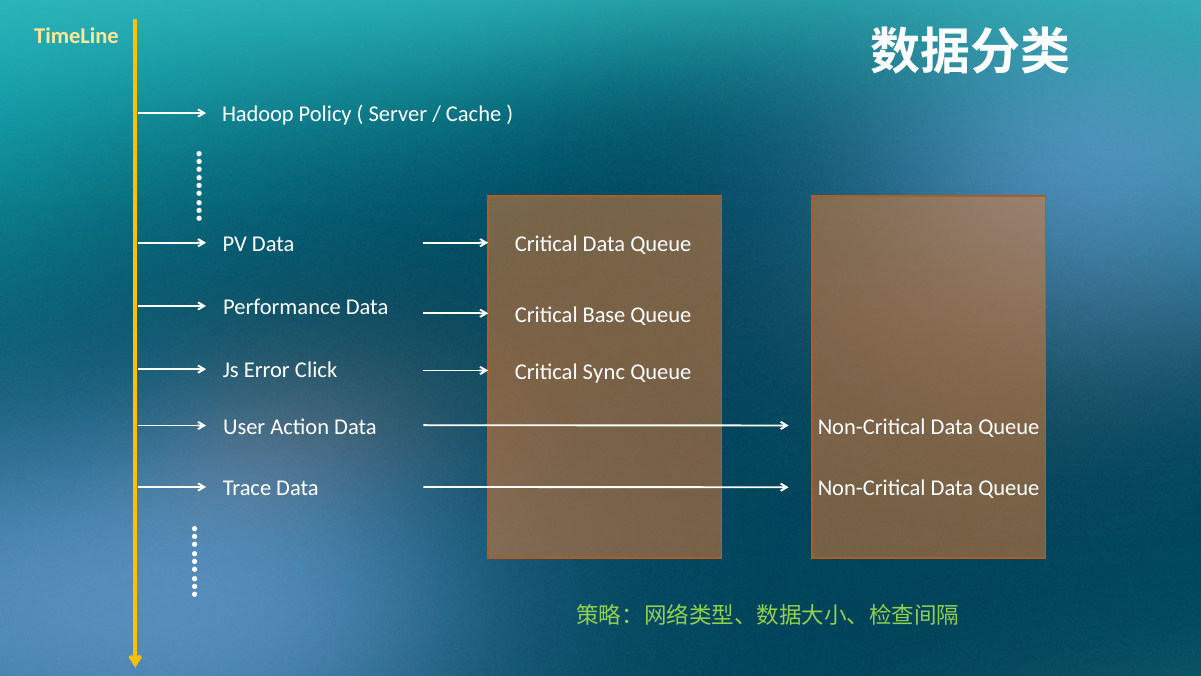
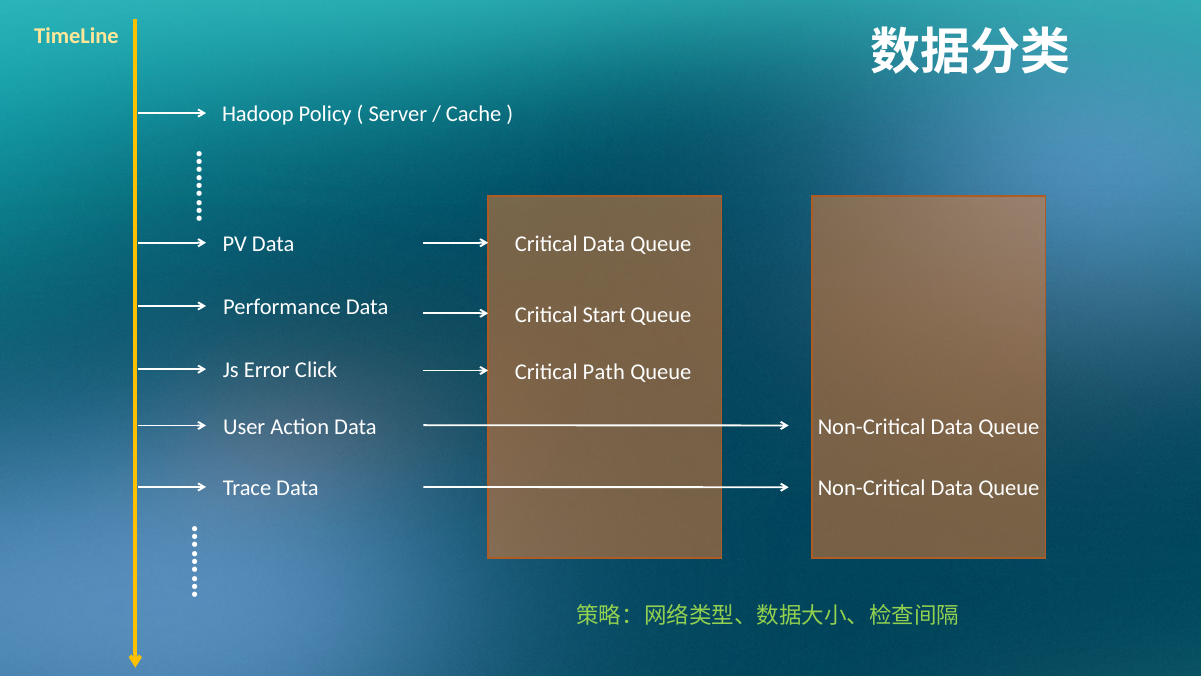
Base: Base -> Start (604, 315)
Sync: Sync -> Path (604, 372)
